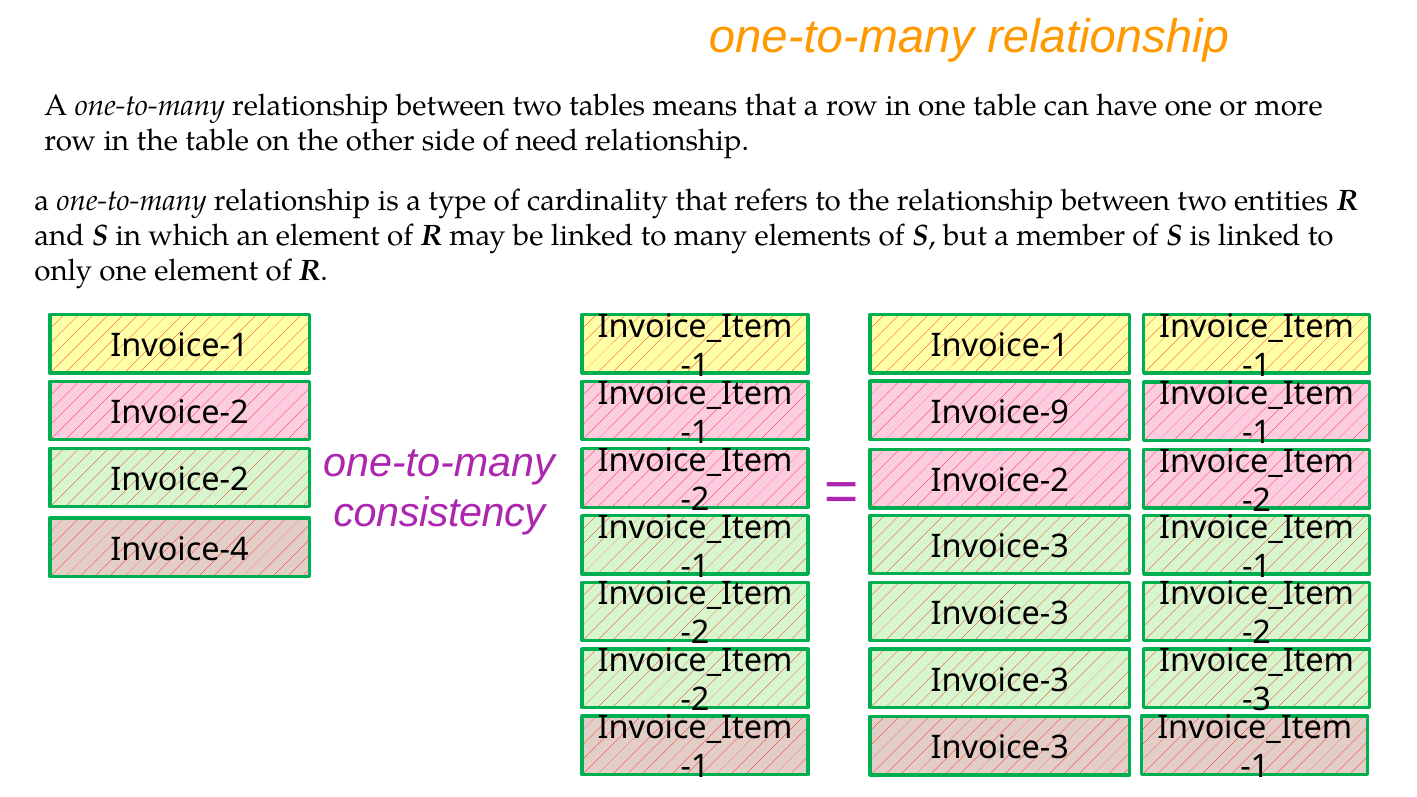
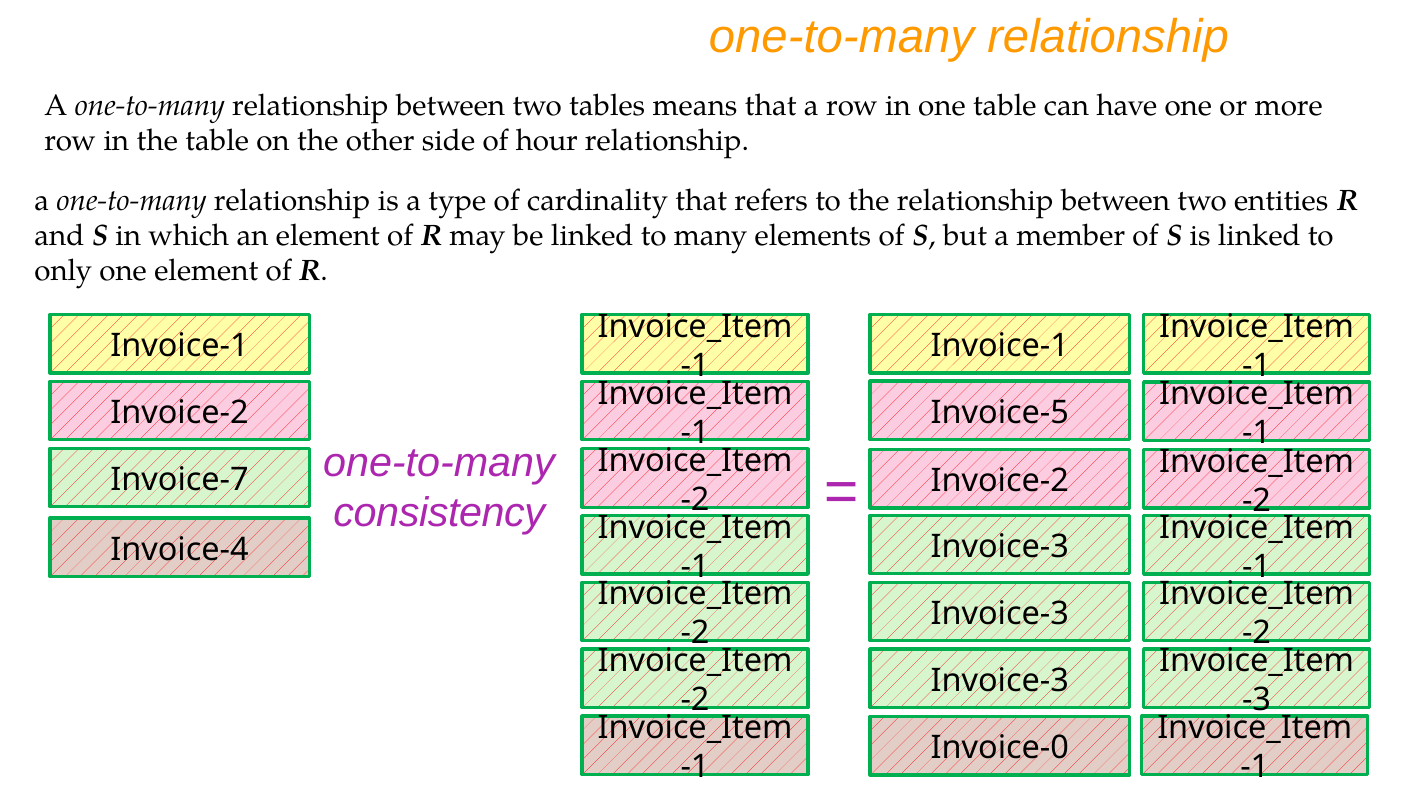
need: need -> hour (547, 141)
Invoice-9: Invoice-9 -> Invoice-5 (1000, 413)
Invoice-2: Invoice-2 -> Invoice-7 (180, 480)
Invoice-3: Invoice-3 -> Invoice-0 (1000, 748)
